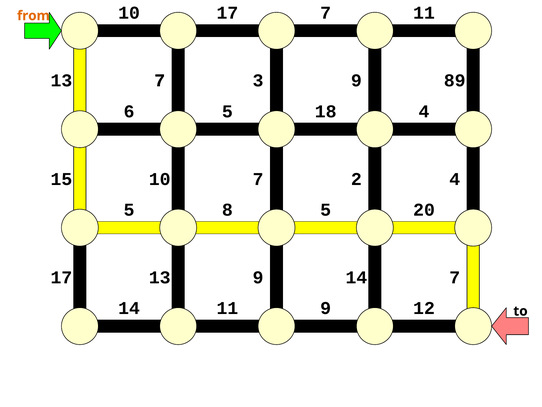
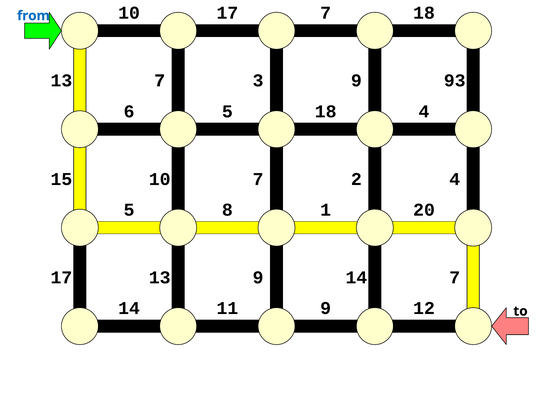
17 11: 11 -> 18 (424, 13)
from colour: orange -> blue (33, 16)
89: 89 -> 93 (455, 81)
8 5: 5 -> 1 (326, 210)
